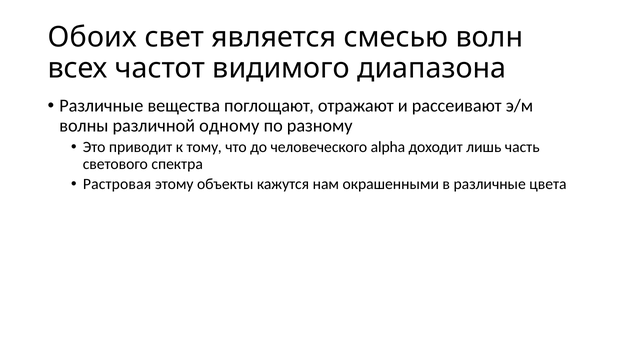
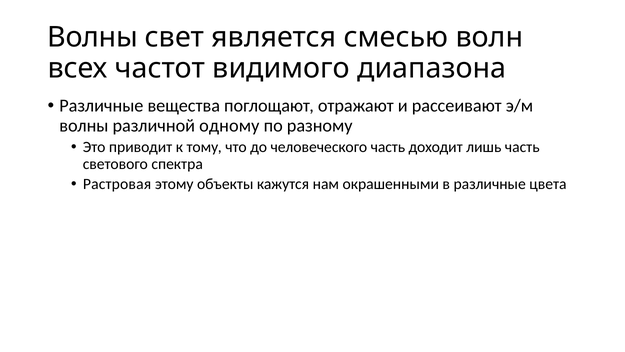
Обоих: Обоих -> Волны (93, 37)
человеческого alpha: alpha -> часть (388, 147)
